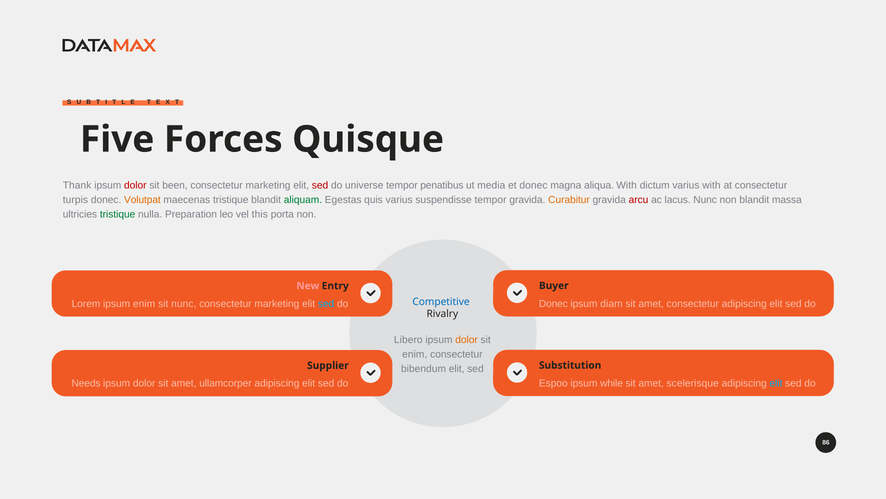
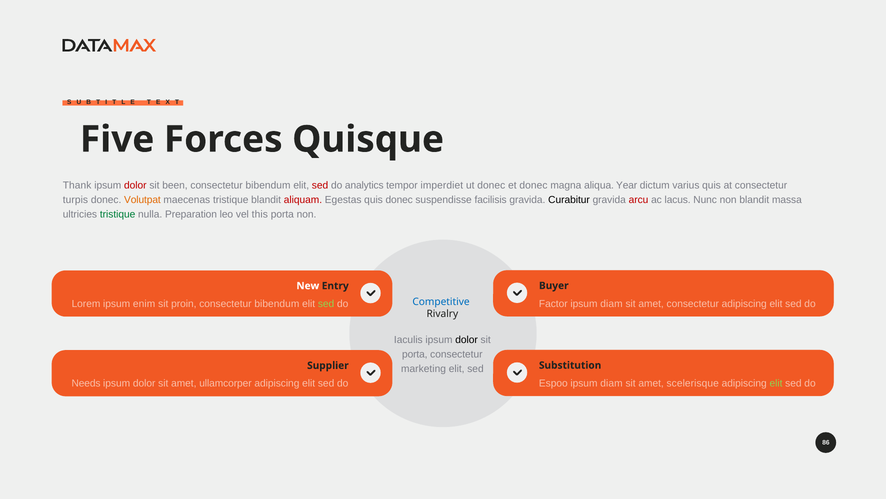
marketing: marketing -> bibendum (268, 185)
universe: universe -> analytics (364, 185)
penatibus: penatibus -> imperdiet (442, 185)
ut media: media -> donec (491, 185)
aliqua With: With -> Year (627, 185)
varius with: with -> quis (712, 185)
aliquam colour: green -> red (303, 200)
quis varius: varius -> donec (399, 200)
suspendisse tempor: tempor -> facilisis (491, 200)
Curabitur colour: orange -> black (569, 200)
New colour: pink -> white (308, 286)
Donec: Donec -> Factor (553, 303)
sit nunc: nunc -> proin (184, 304)
marketing: marketing -> bibendum (277, 304)
sed colour: light blue -> light green (326, 304)
Libero: Libero -> Iaculis (408, 339)
dolor colour: orange -> black (467, 339)
enim: enim -> porta (415, 354)
bibendum: bibendum -> marketing (423, 369)
while: while -> diam (611, 383)
elit colour: light blue -> light green (776, 383)
